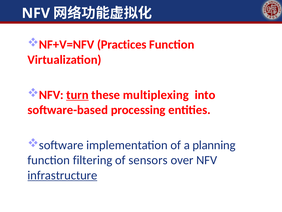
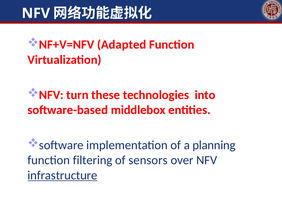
Practices: Practices -> Adapted (122, 45)
turn underline: present -> none (77, 95)
multiplexing: multiplexing -> technologies (156, 95)
processing: processing -> middlebox (138, 110)
